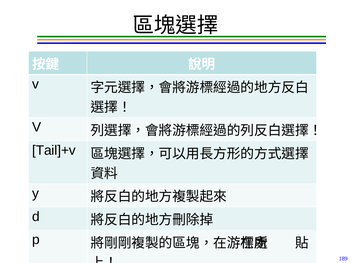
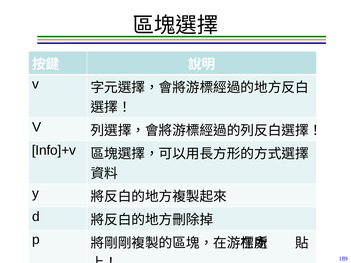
Tail]+v: Tail]+v -> Info]+v (54, 151)
